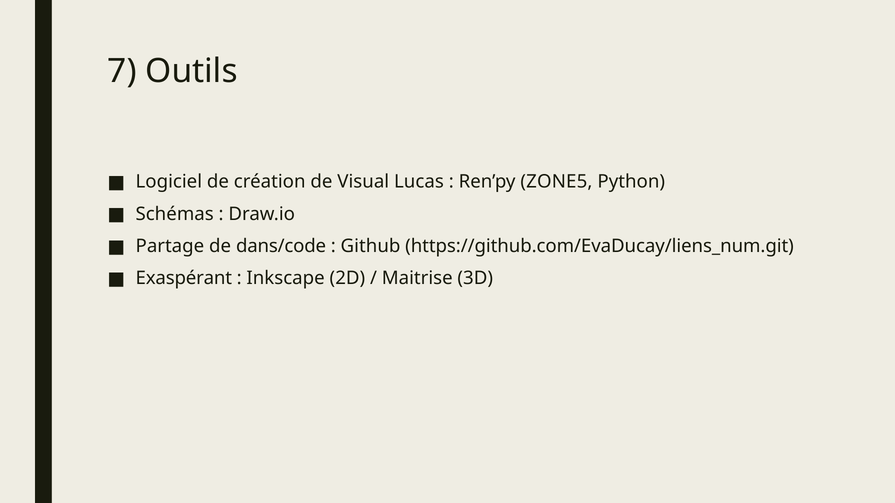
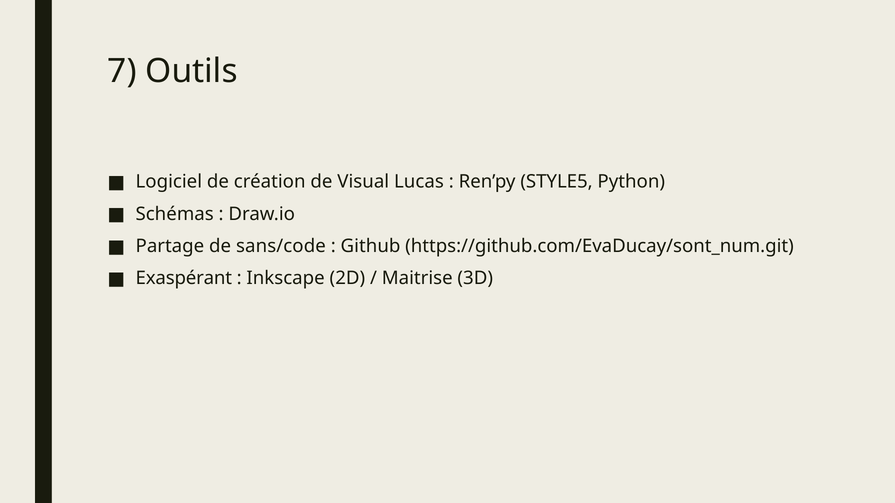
ZONE5: ZONE5 -> STYLE5 (557, 182)
dans/code: dans/code -> sans/code (281, 246)
https://github.com/EvaDucay/liens_num.git: https://github.com/EvaDucay/liens_num.git -> https://github.com/EvaDucay/sont_num.git (600, 246)
